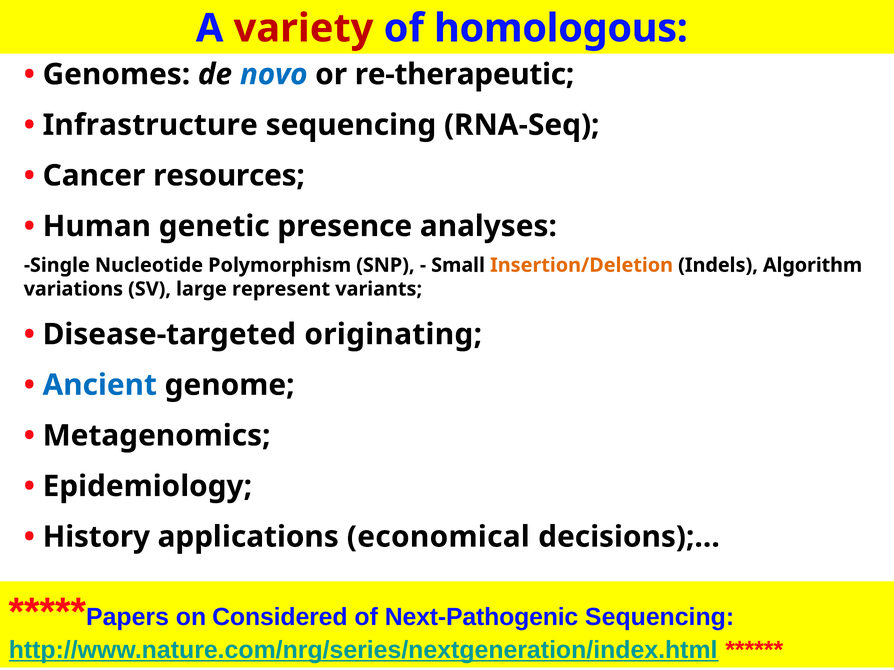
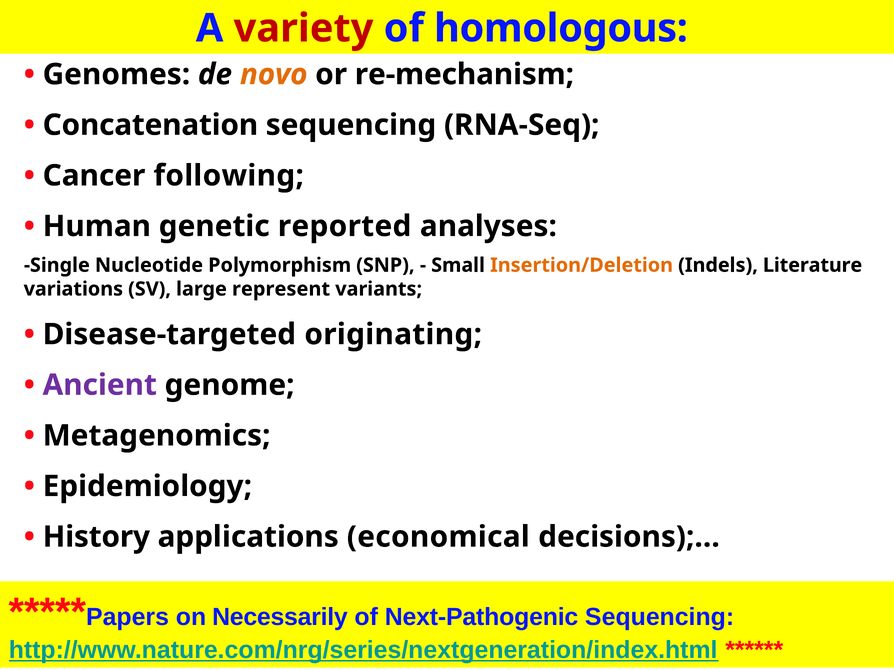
novo colour: blue -> orange (274, 74)
re-therapeutic: re-therapeutic -> re-mechanism (464, 74)
Infrastructure: Infrastructure -> Concatenation (150, 125)
resources: resources -> following (229, 176)
presence: presence -> reported (345, 226)
Algorithm: Algorithm -> Literature (813, 265)
Ancient colour: blue -> purple (100, 385)
Considered: Considered -> Necessarily (280, 618)
